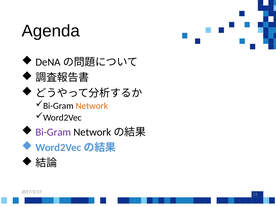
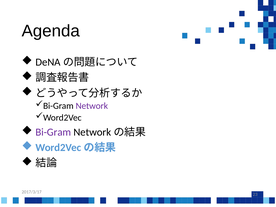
Network colour: orange -> purple (92, 106)
